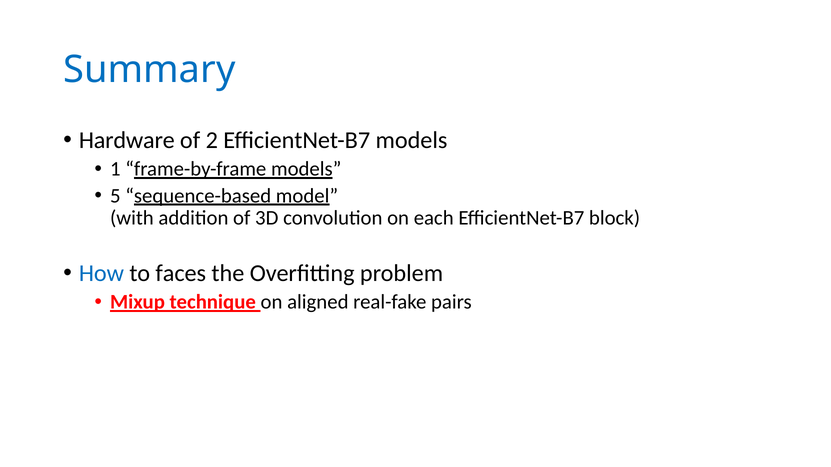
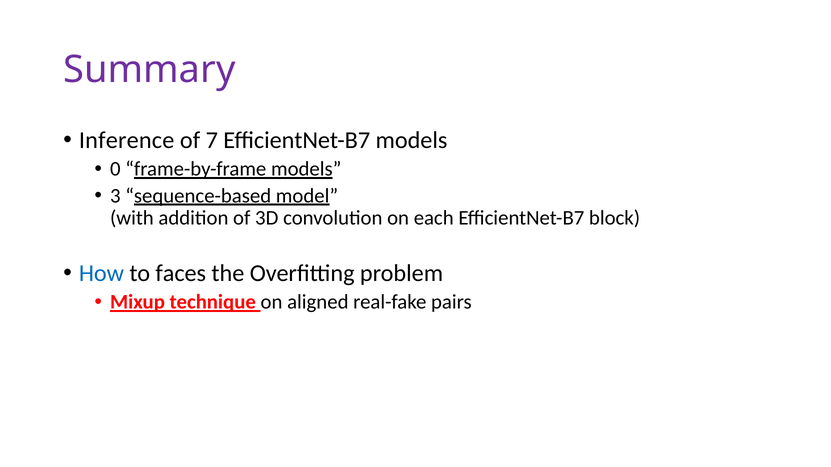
Summary colour: blue -> purple (149, 70)
Hardware: Hardware -> Inference (127, 140)
2: 2 -> 7 (212, 140)
1: 1 -> 0 (115, 169)
5: 5 -> 3 (115, 196)
